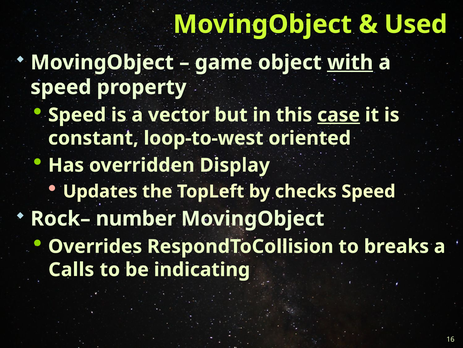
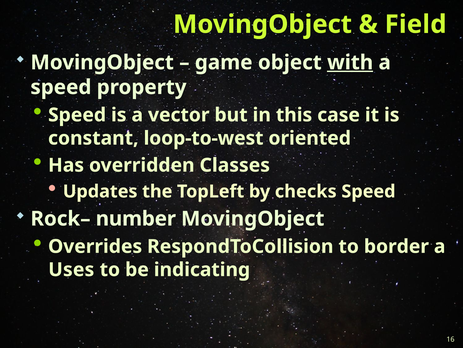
Used: Used -> Field (416, 24)
case underline: present -> none (339, 115)
Display: Display -> Classes (235, 165)
breaks: breaks -> border (396, 246)
Calls: Calls -> Uses (71, 269)
